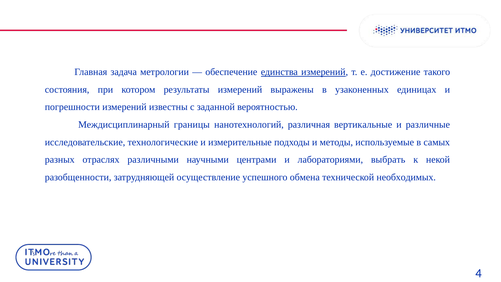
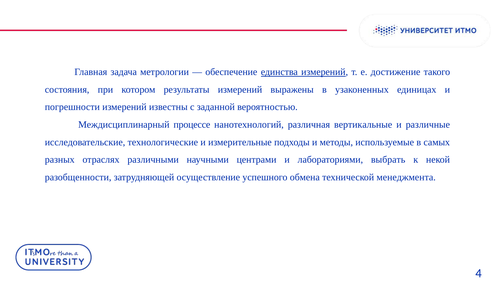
границы: границы -> процессе (192, 125)
необходимых: необходимых -> менеджмента (406, 177)
